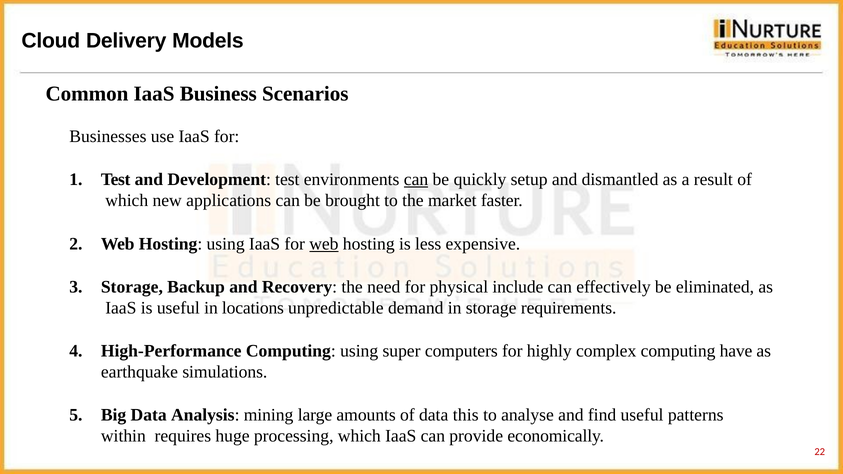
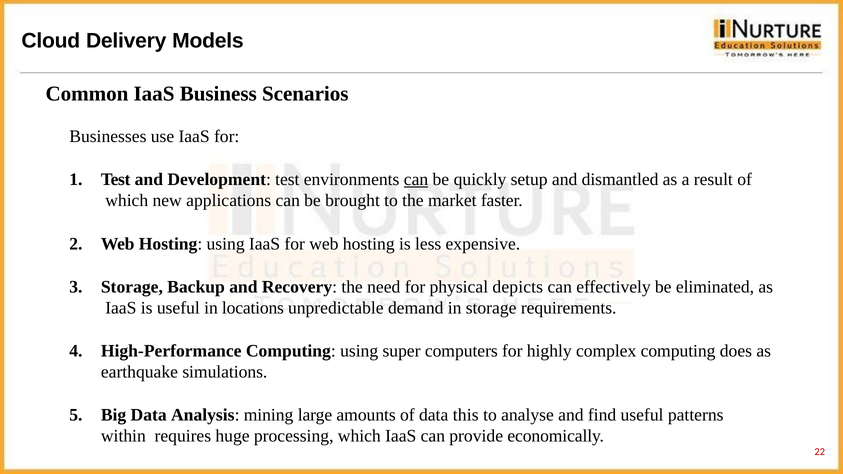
web underline: present -> none (324, 244)
include: include -> depicts (518, 287)
have: have -> does (736, 351)
